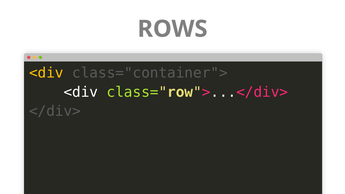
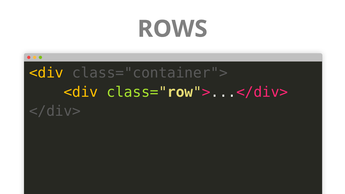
<div colour: white -> yellow (81, 92)
